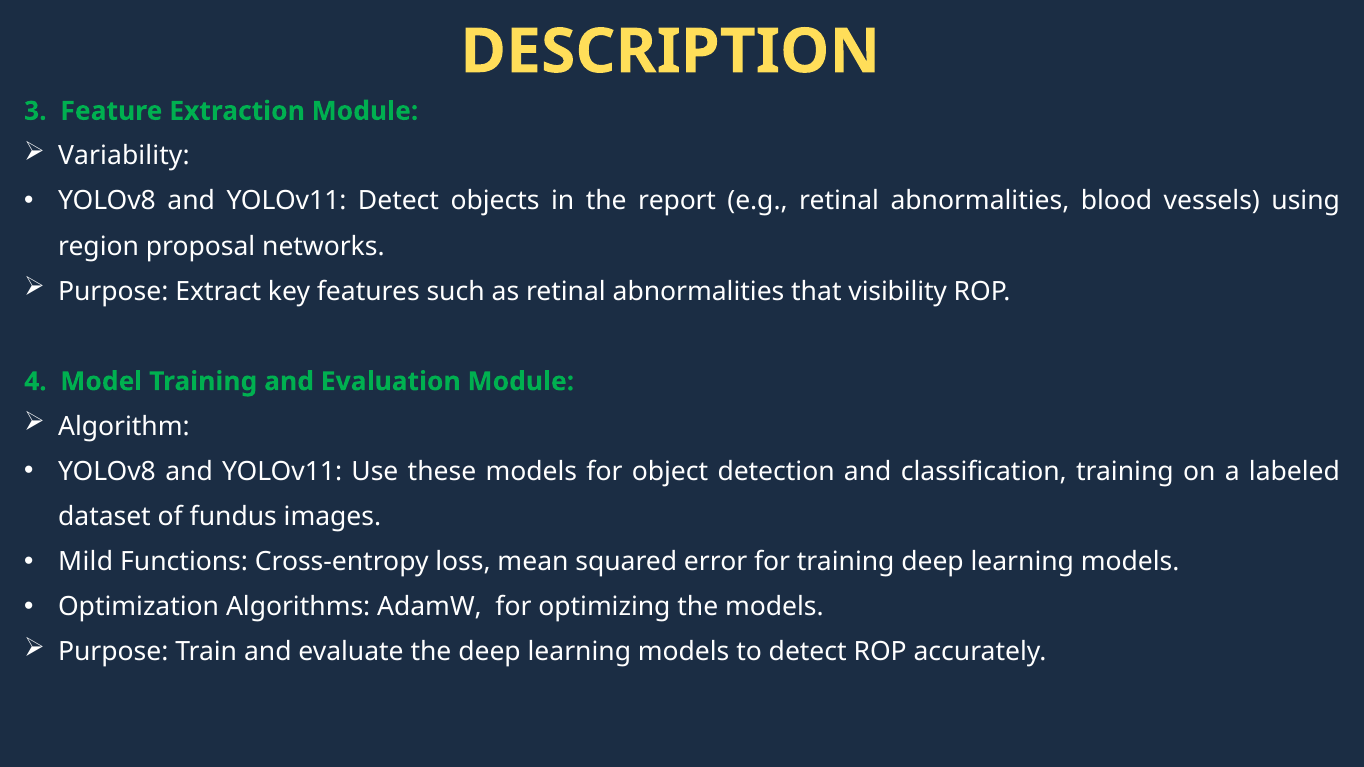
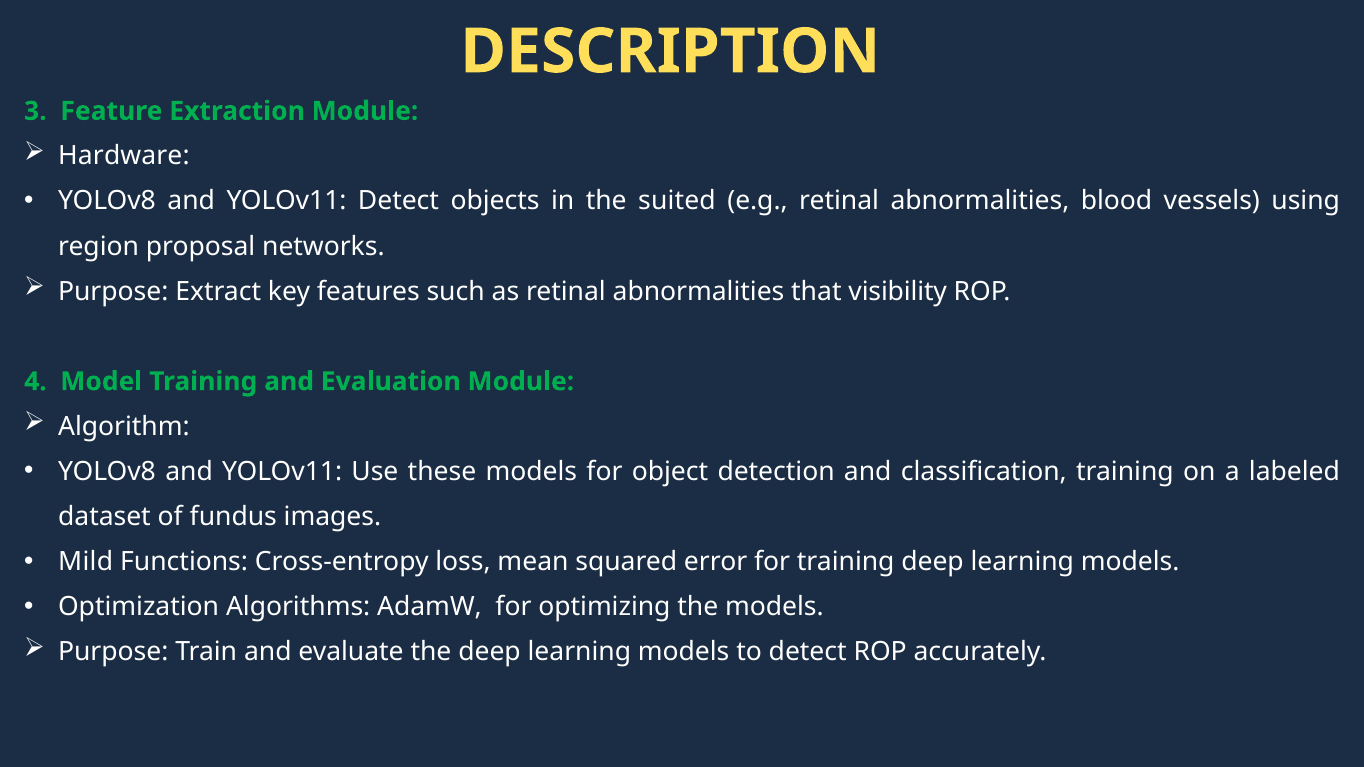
Variability: Variability -> Hardware (124, 156)
report: report -> suited (677, 201)
